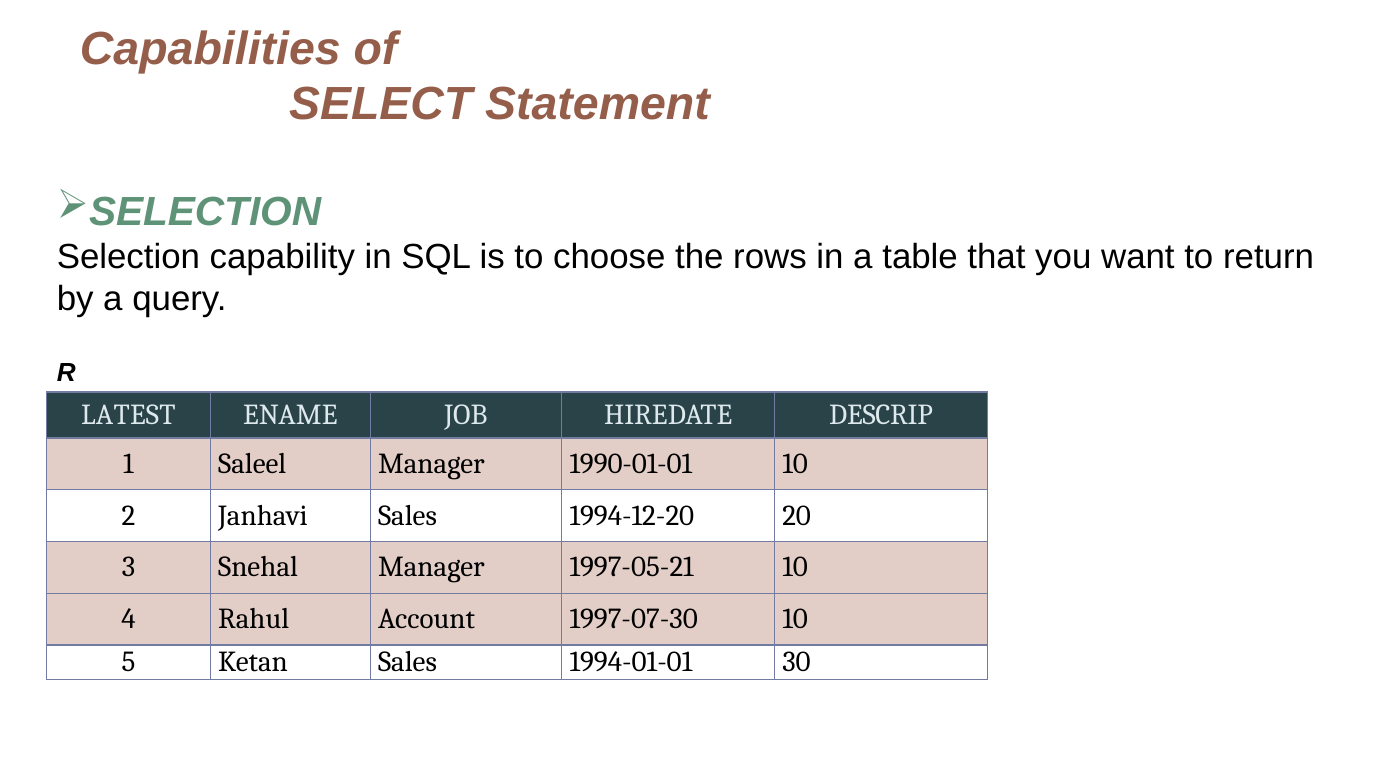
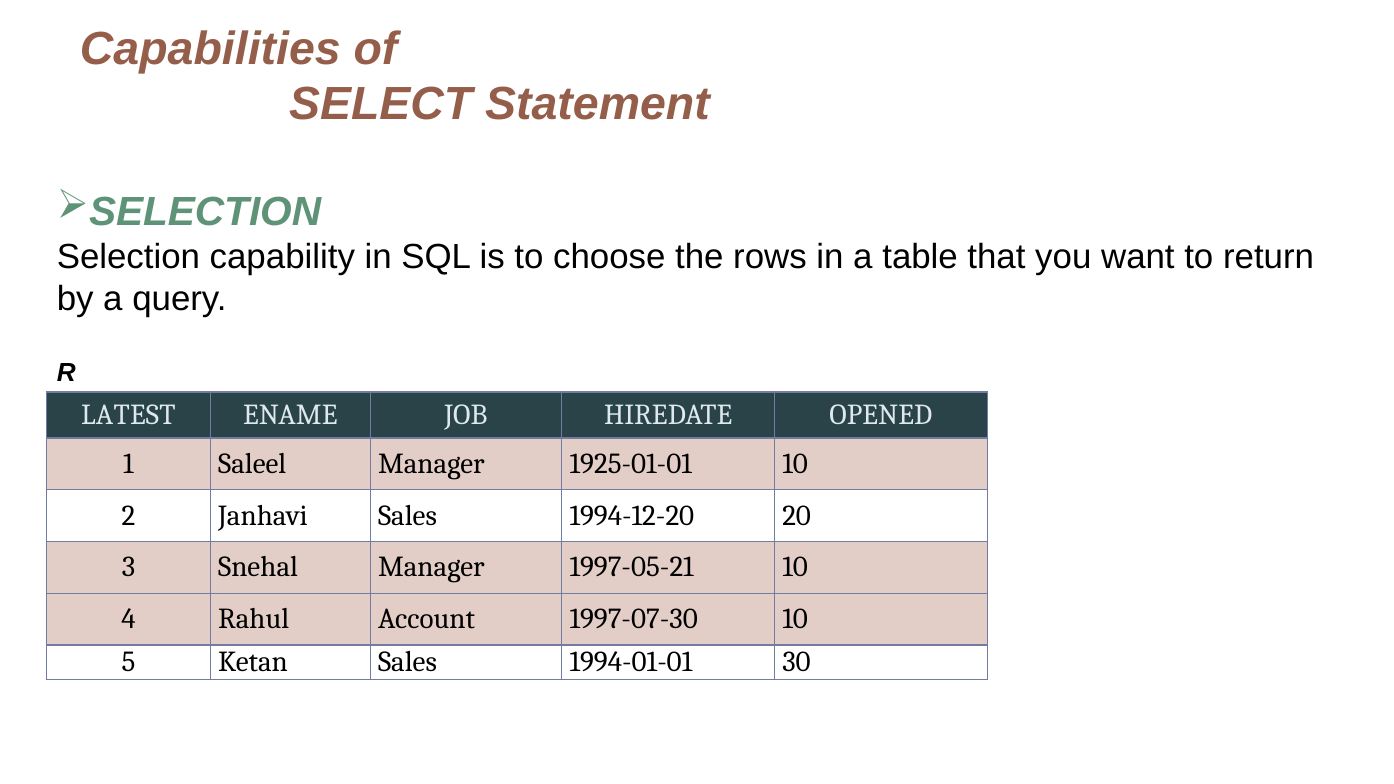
DESCRIP: DESCRIP -> OPENED (881, 415)
1990-01-01: 1990-01-01 -> 1925-01-01 (631, 464)
